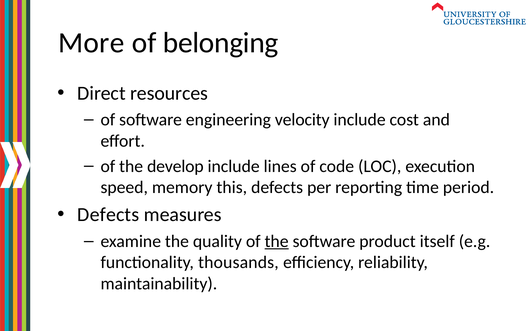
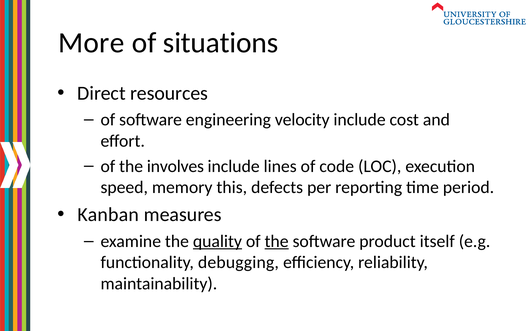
belonging: belonging -> situations (221, 43)
develop: develop -> involves (175, 166)
Defects: Defects -> Kanban (108, 215)
quality underline: none -> present (217, 241)
thousands: thousands -> debugging (238, 263)
